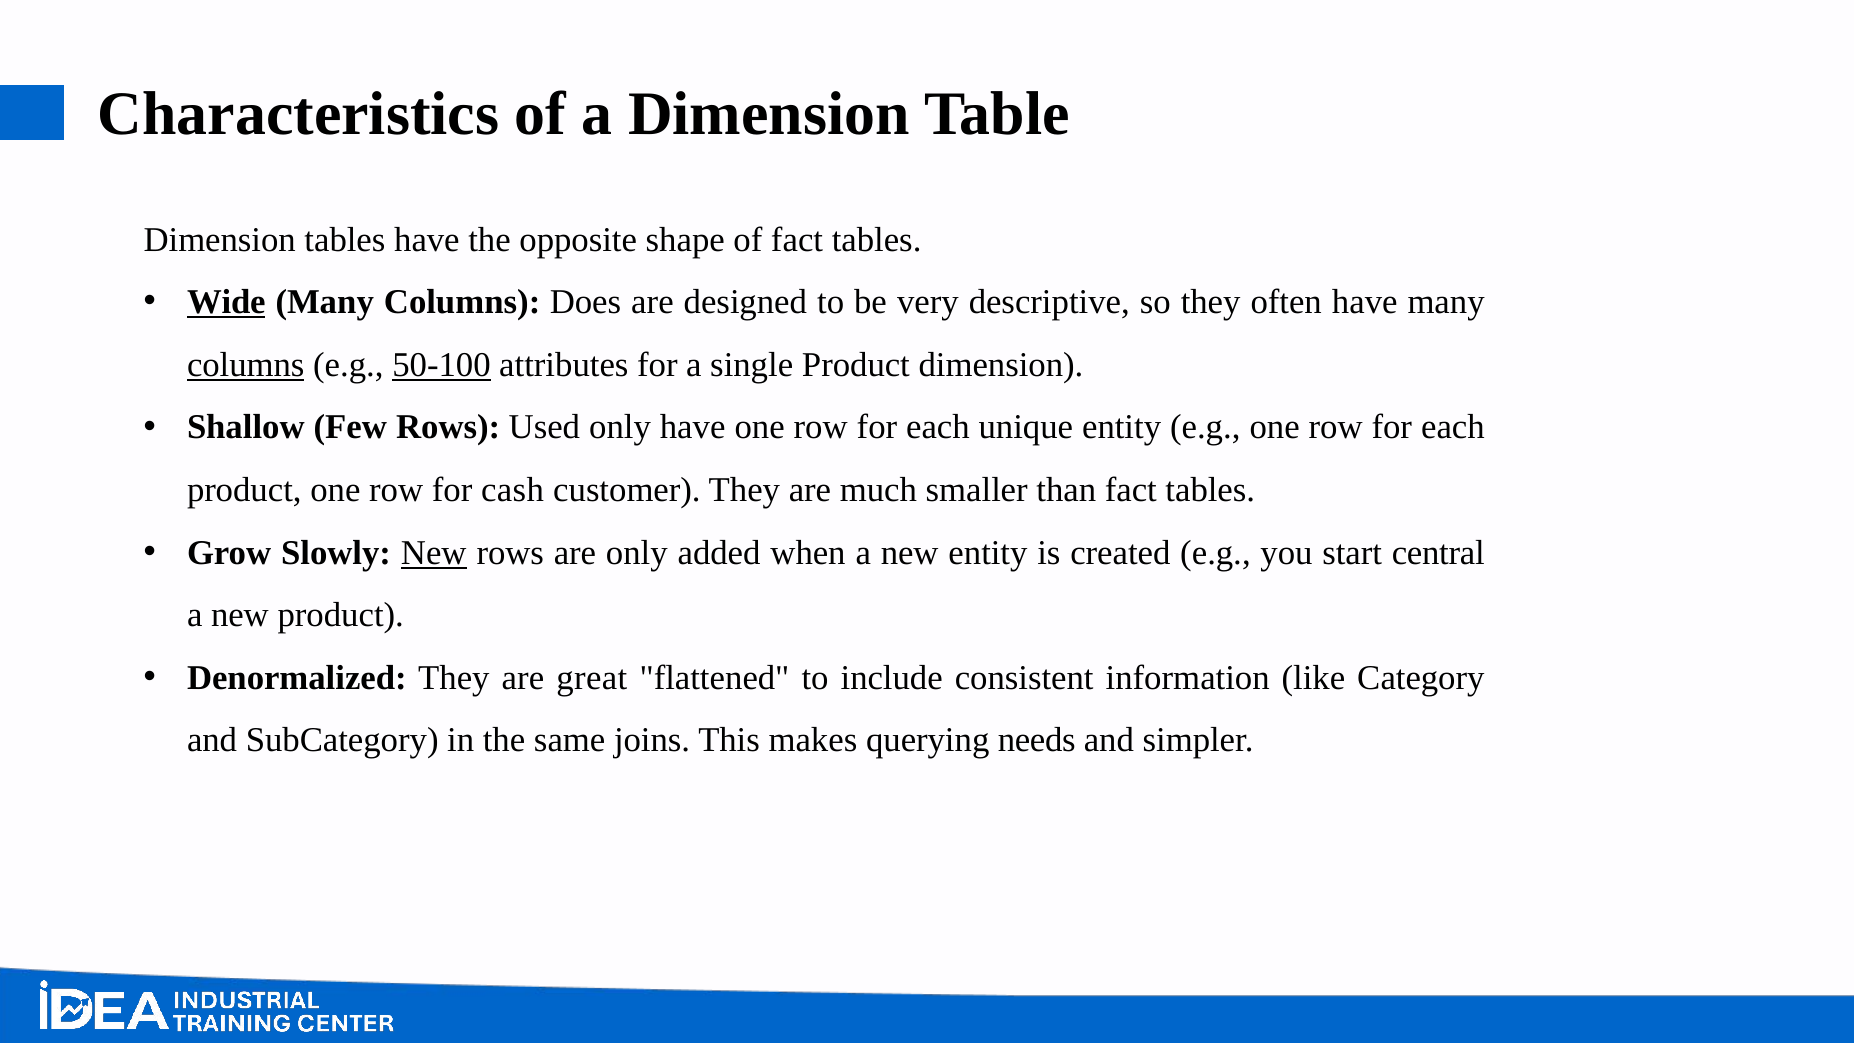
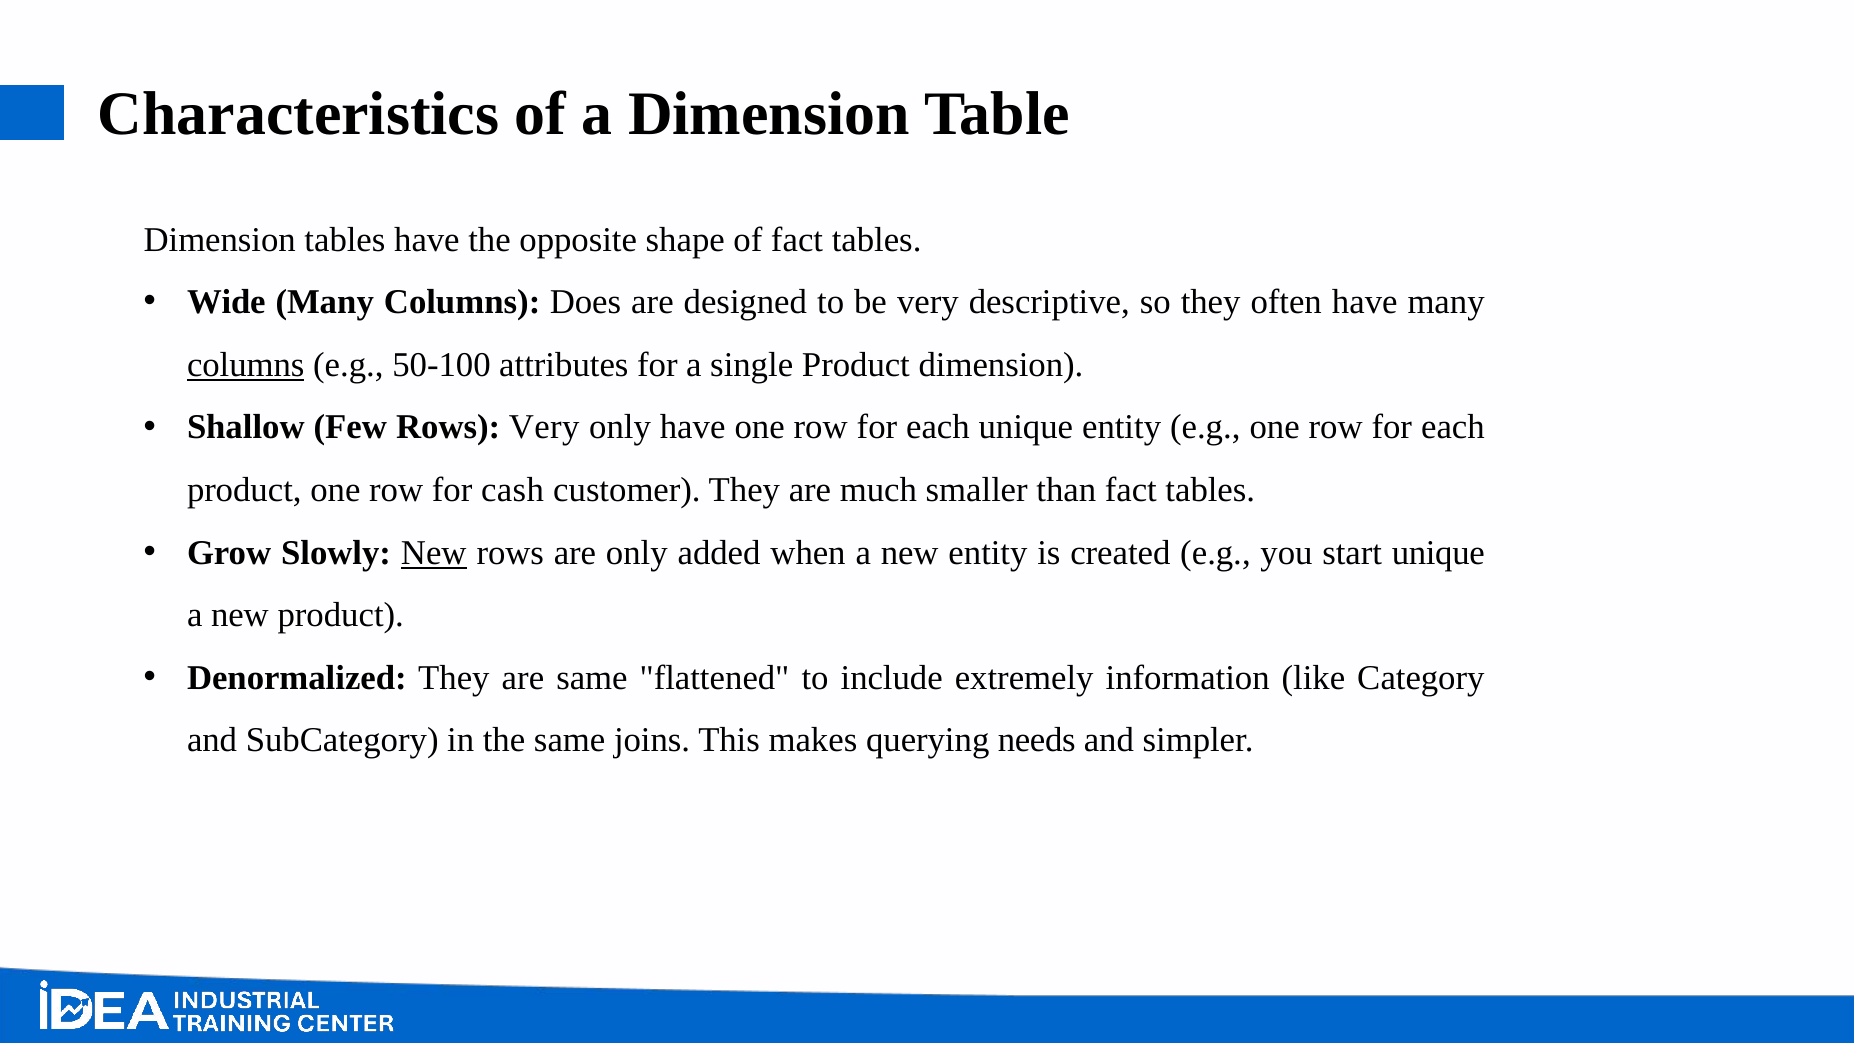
Wide underline: present -> none (226, 302)
50-100 underline: present -> none (441, 365)
Rows Used: Used -> Very (544, 427)
start central: central -> unique (1438, 553)
are great: great -> same (592, 678)
consistent: consistent -> extremely (1024, 678)
